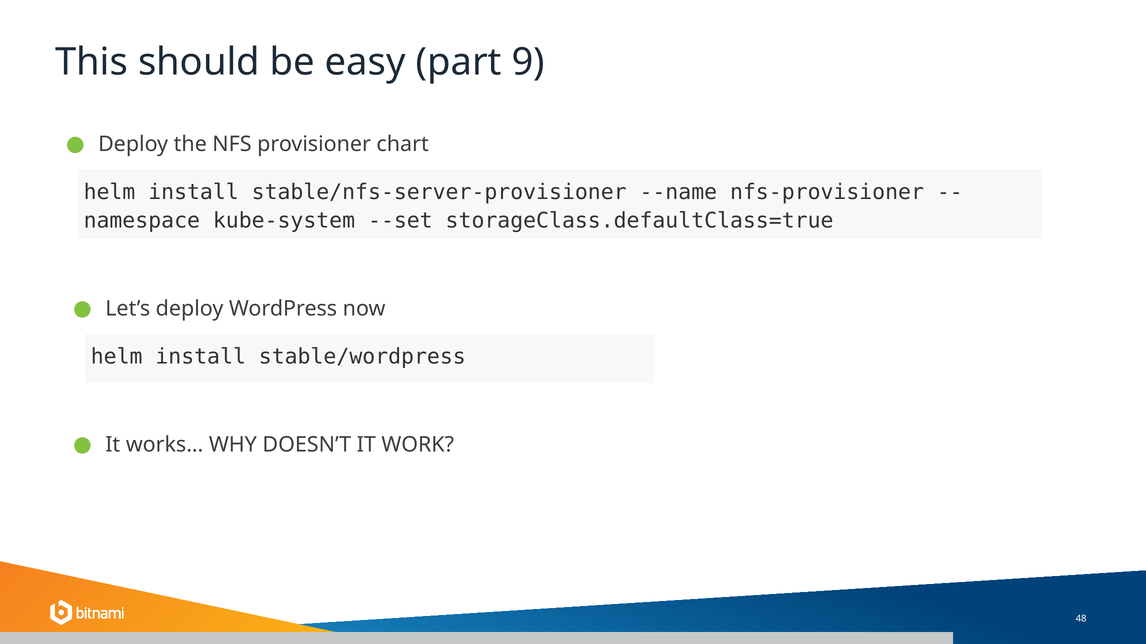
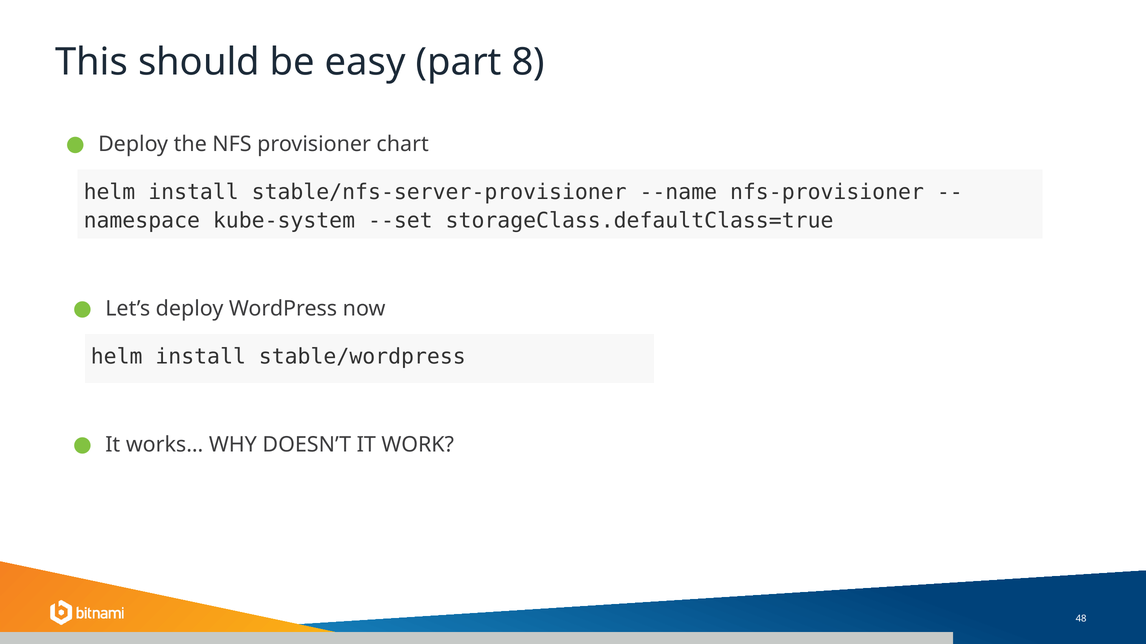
9: 9 -> 8 (528, 62)
